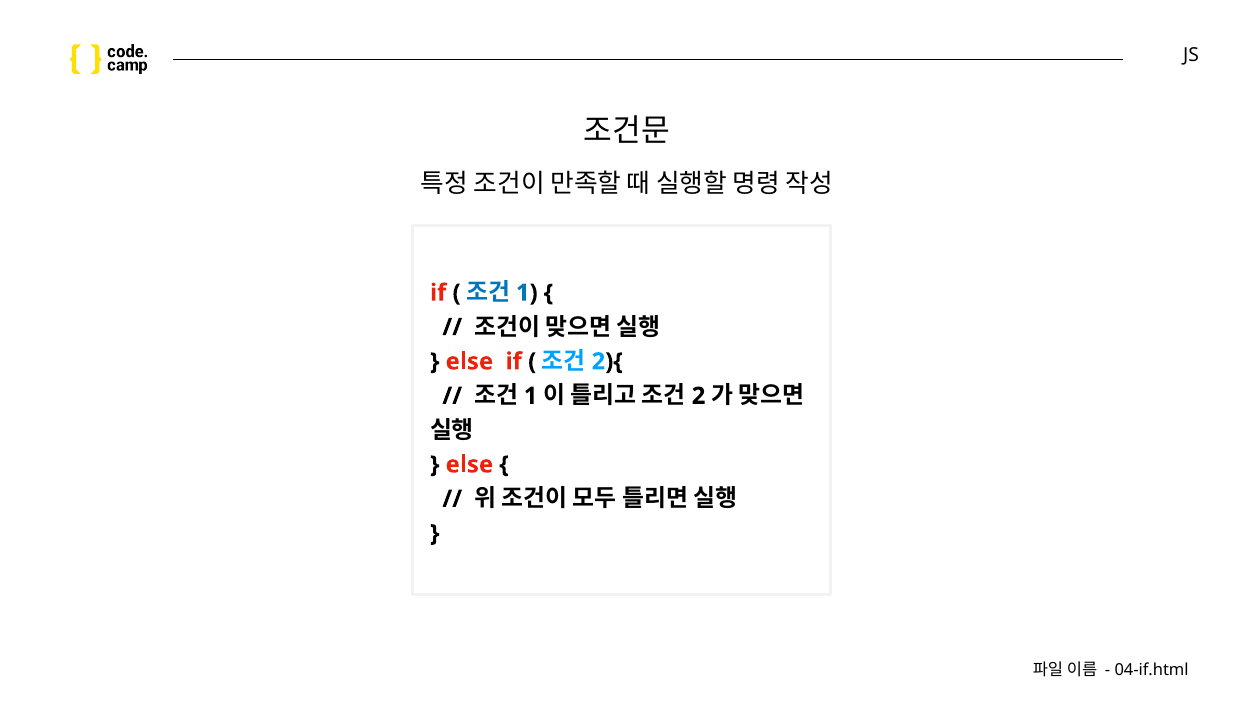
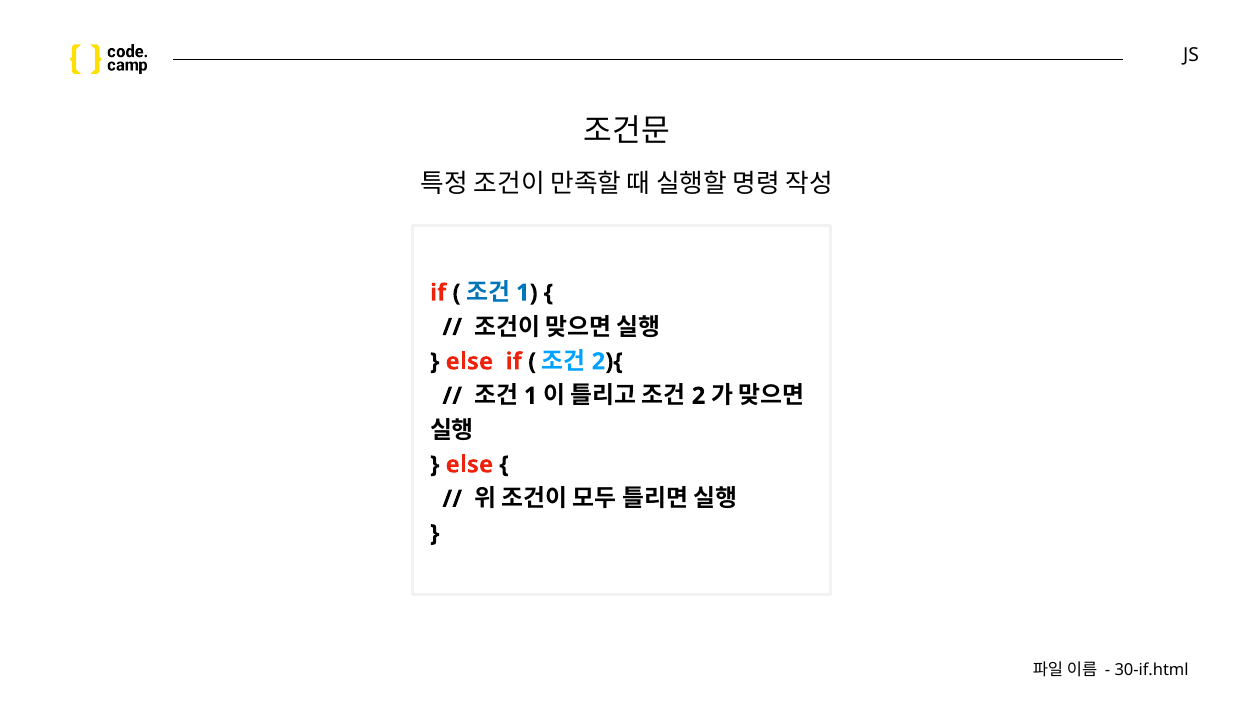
04-if.html: 04-if.html -> 30-if.html (1152, 670)
